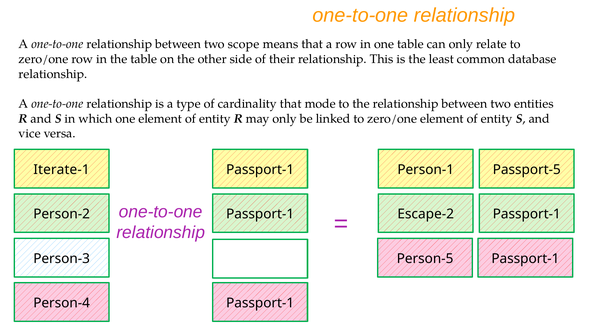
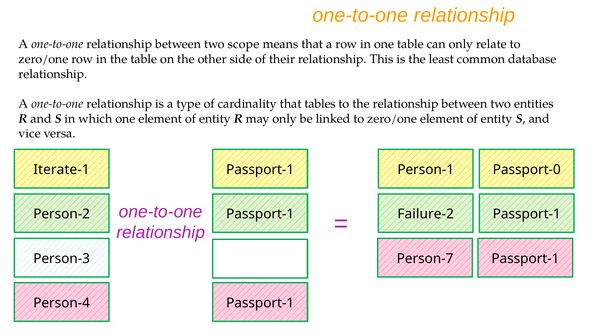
mode: mode -> tables (320, 104)
Passport-5: Passport-5 -> Passport-0 (527, 170)
Escape-2: Escape-2 -> Failure-2 (426, 214)
Person-5: Person-5 -> Person-7 (425, 259)
